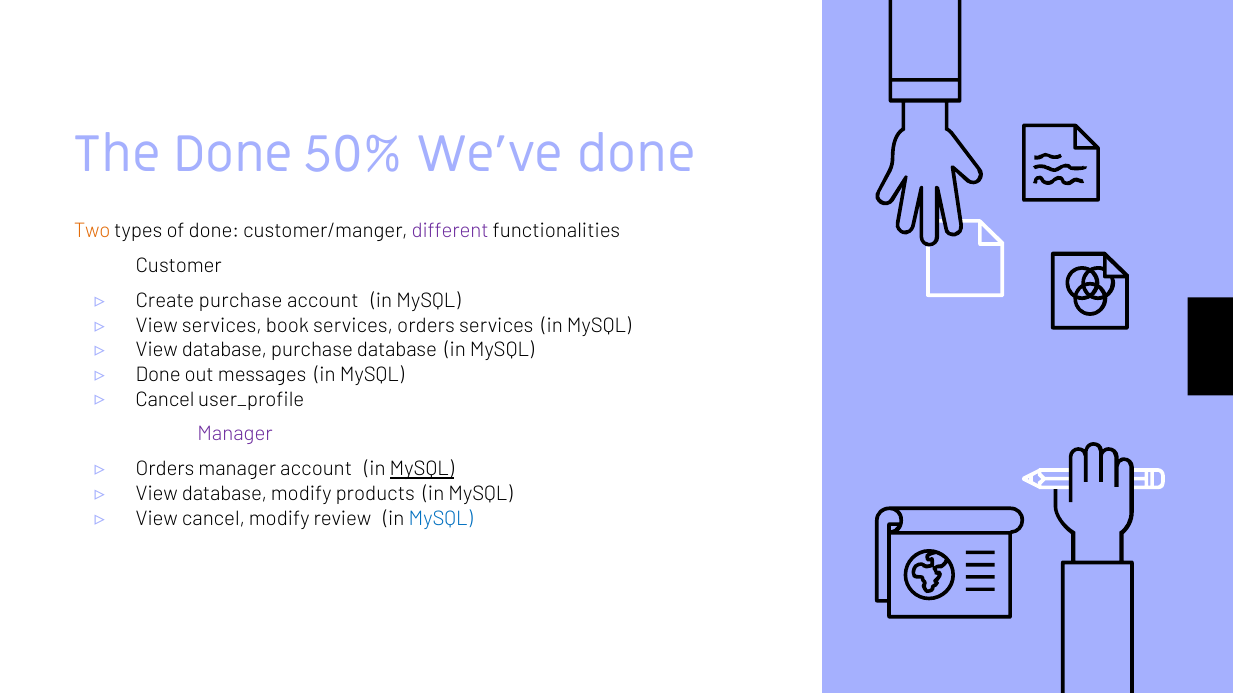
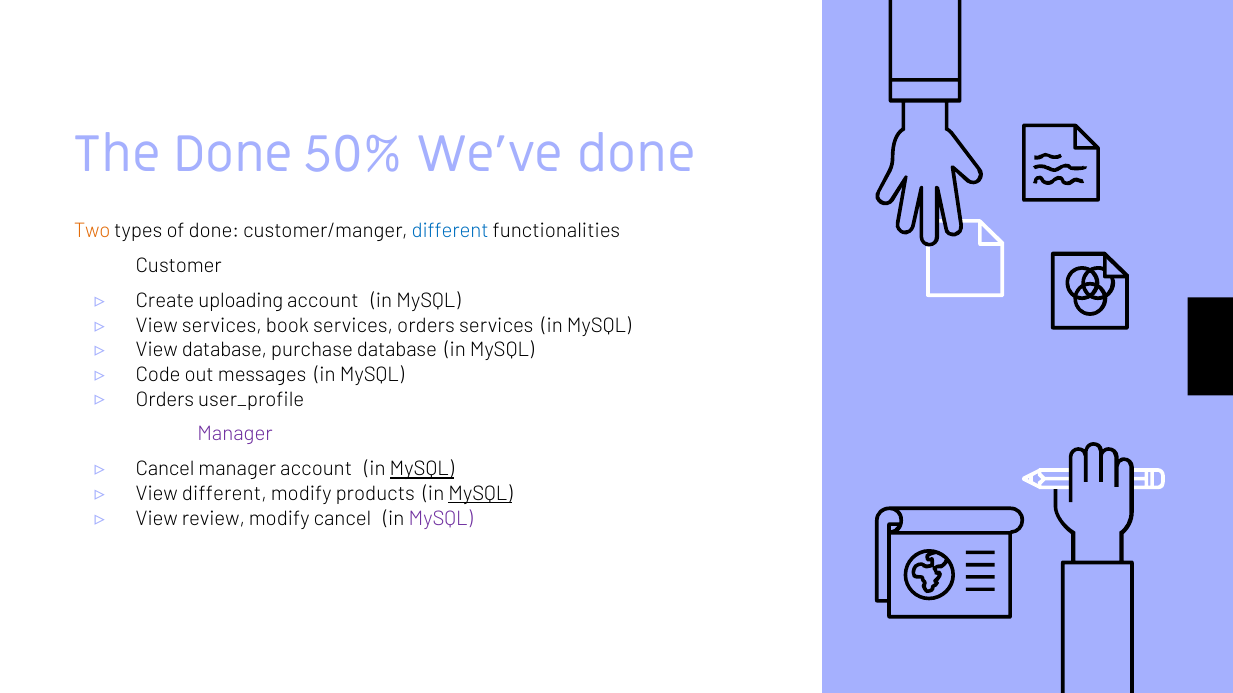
different colour: purple -> blue (450, 231)
Create purchase: purchase -> uploading (241, 301)
Done: Done -> Code (158, 375)
Cancel: Cancel -> Orders (165, 400)
Orders: Orders -> Cancel (165, 469)
database: database -> different (224, 494)
MySQL underline: none -> present (480, 494)
View cancel: cancel -> review (214, 519)
modify review: review -> cancel (342, 519)
MySQL colour: blue -> purple (441, 519)
